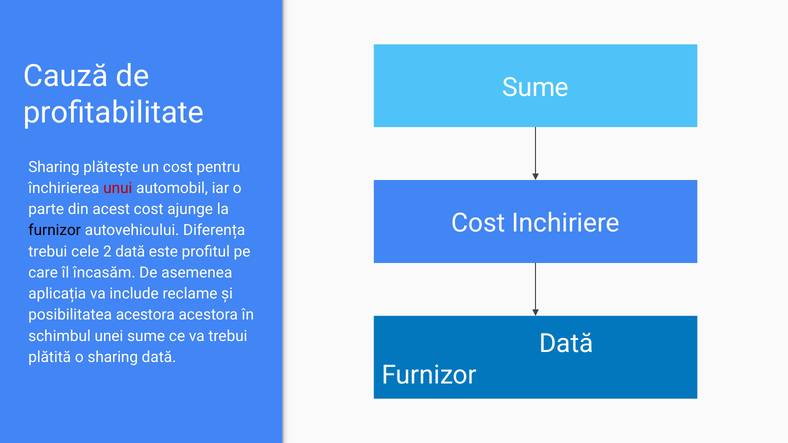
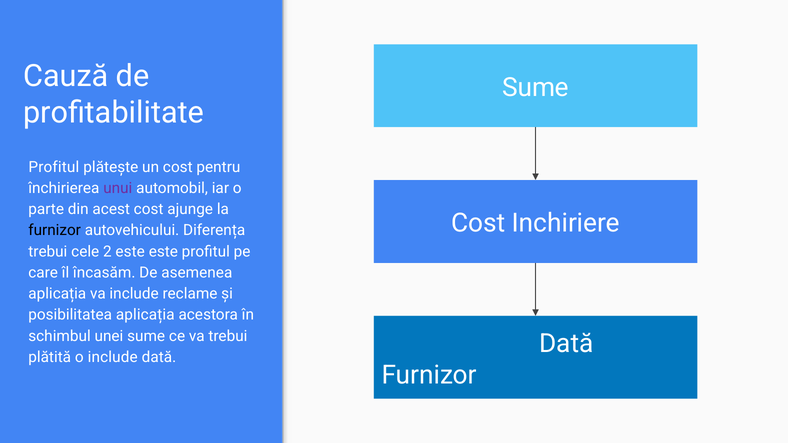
Sharing: Sharing -> Profitul (54, 167)
unui colour: red -> purple (118, 188)
2 dată: dată -> este (130, 252)
posibilitatea acestora: acestora -> aplicația (145, 315)
o sharing: sharing -> include (113, 357)
